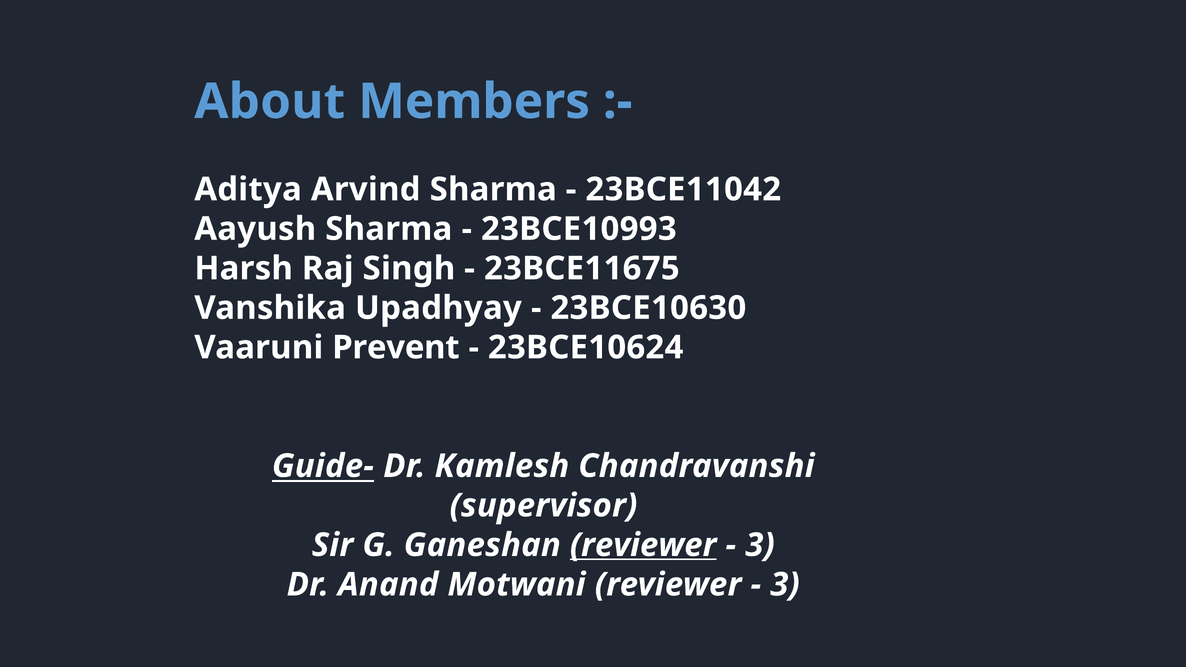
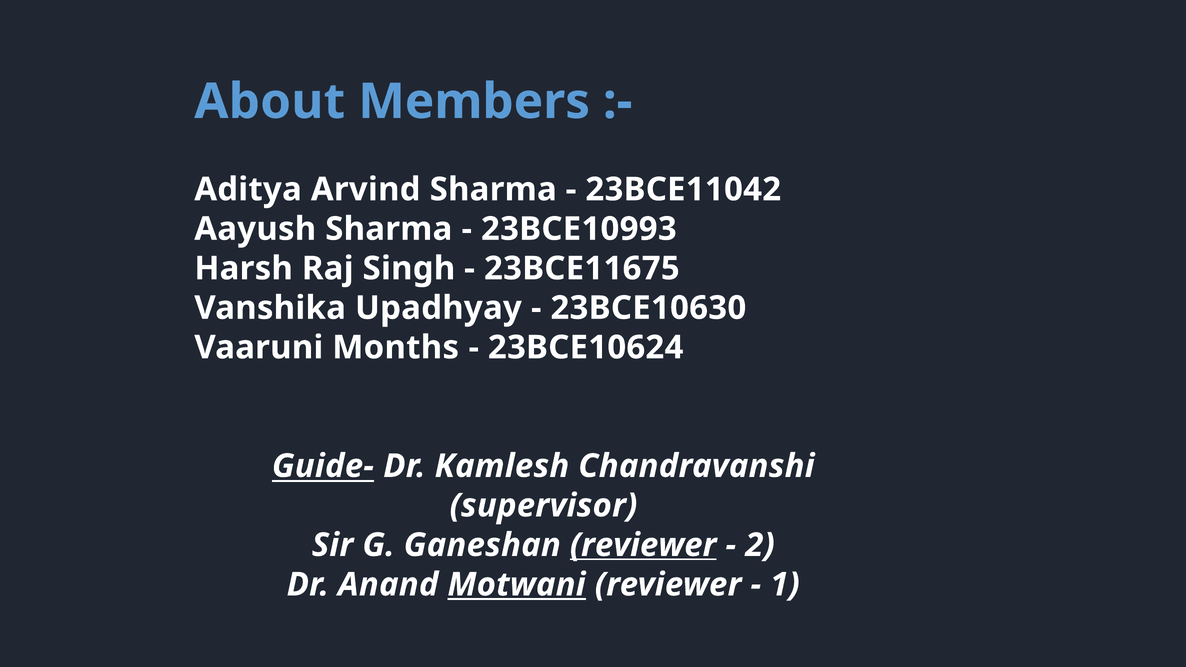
Prevent: Prevent -> Months (396, 348)
3: 3 -> 2 (760, 545)
Motwani underline: none -> present (517, 585)
3: 3 -> 1 (785, 585)
